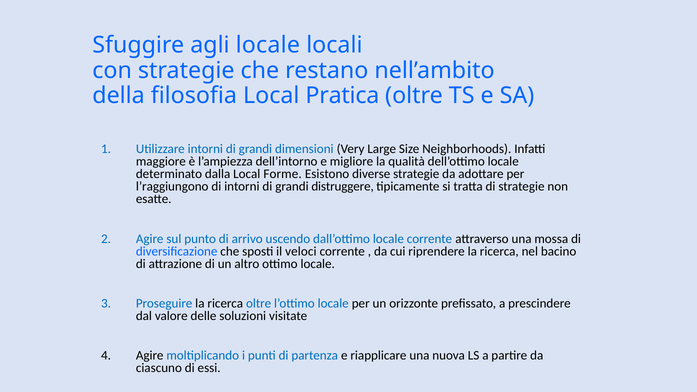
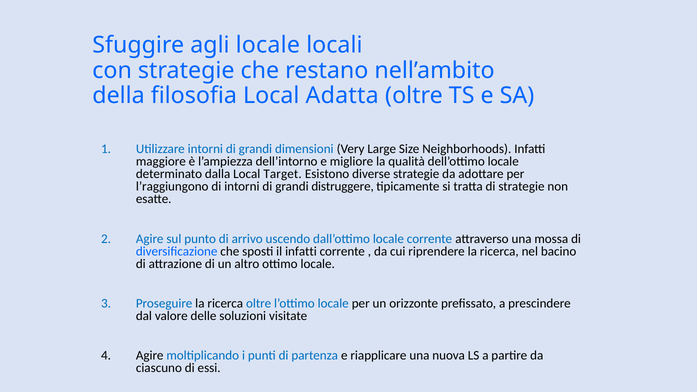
Pratica: Pratica -> Adatta (342, 96)
Forme: Forme -> Target (283, 174)
il veloci: veloci -> infatti (301, 251)
